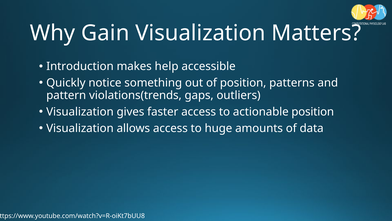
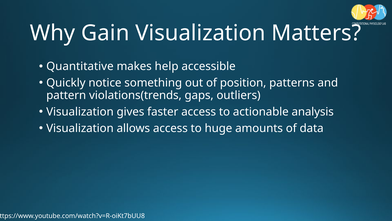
Introduction: Introduction -> Quantitative (80, 66)
actionable position: position -> analysis (313, 111)
